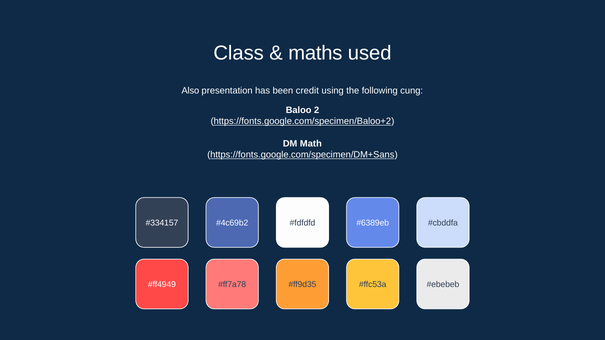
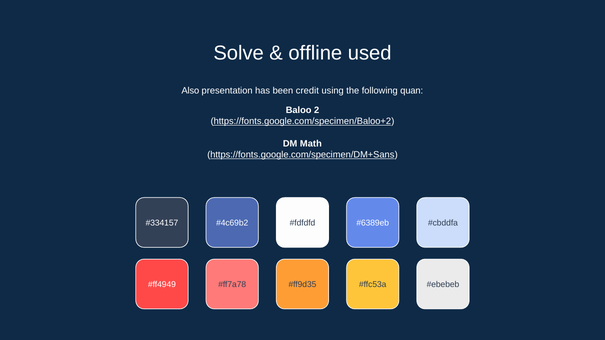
Class: Class -> Solve (239, 53)
maths: maths -> offline (315, 53)
cung: cung -> quan (412, 91)
